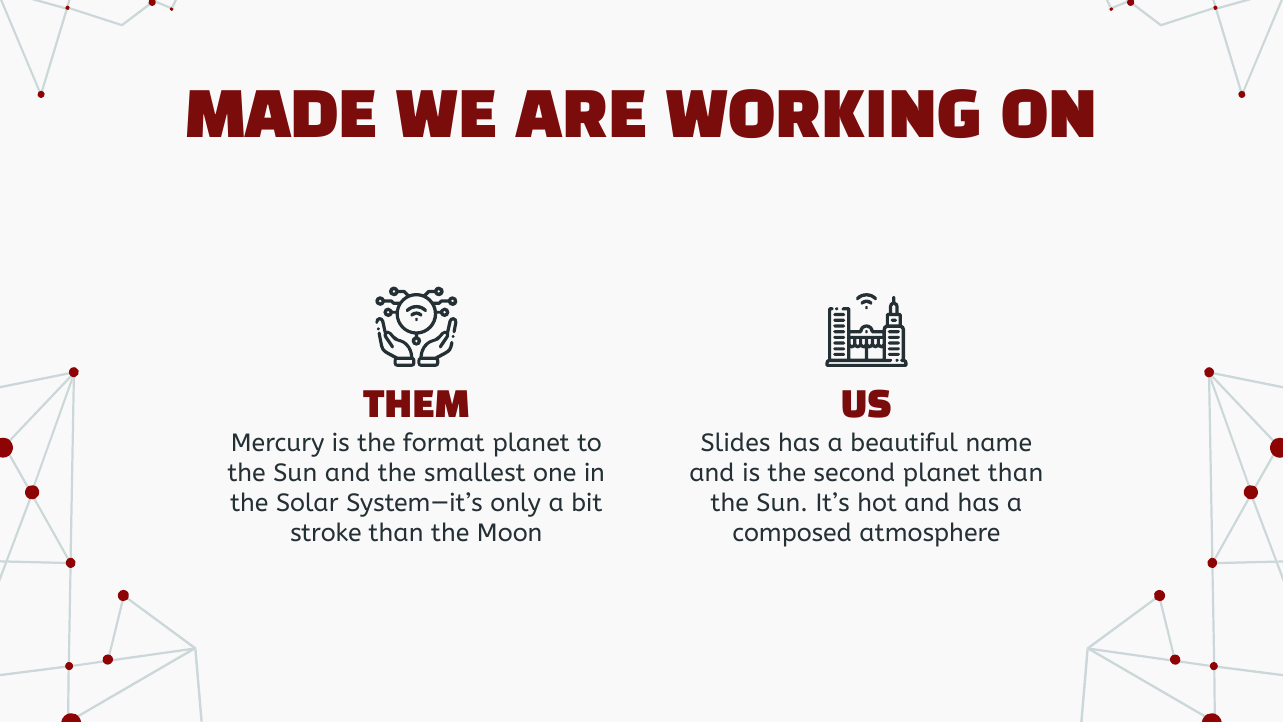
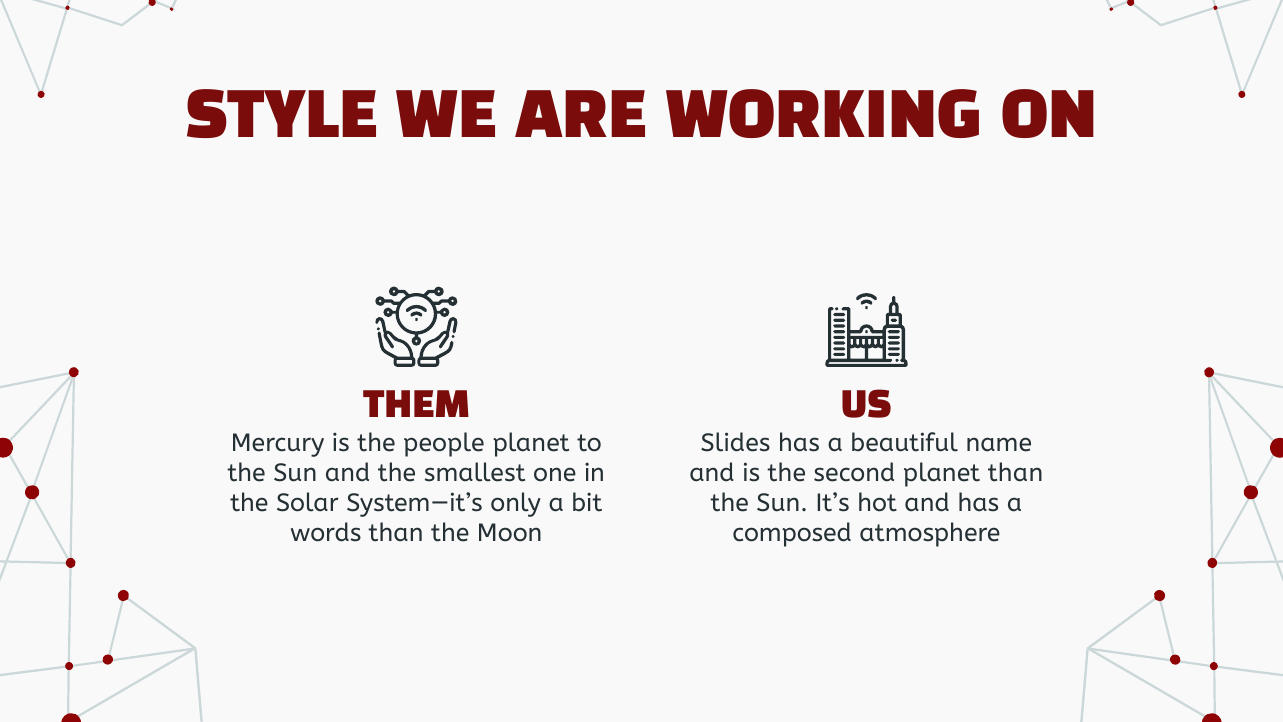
MADE: MADE -> STYLE (282, 117)
format: format -> people (444, 443)
stroke: stroke -> words (326, 533)
